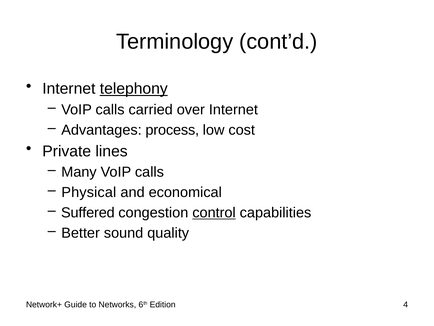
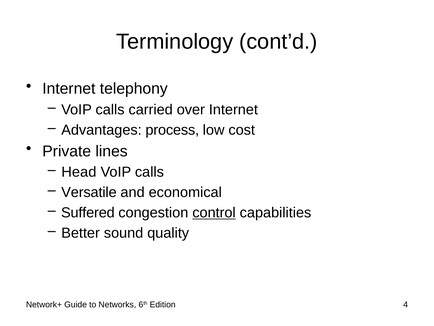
telephony underline: present -> none (134, 89)
Many: Many -> Head (79, 172)
Physical: Physical -> Versatile (89, 192)
